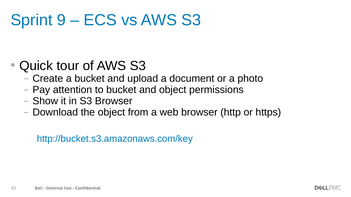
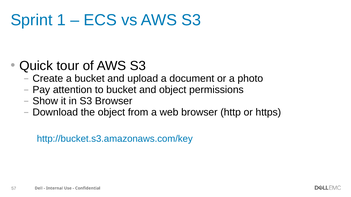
9: 9 -> 1 (61, 20)
